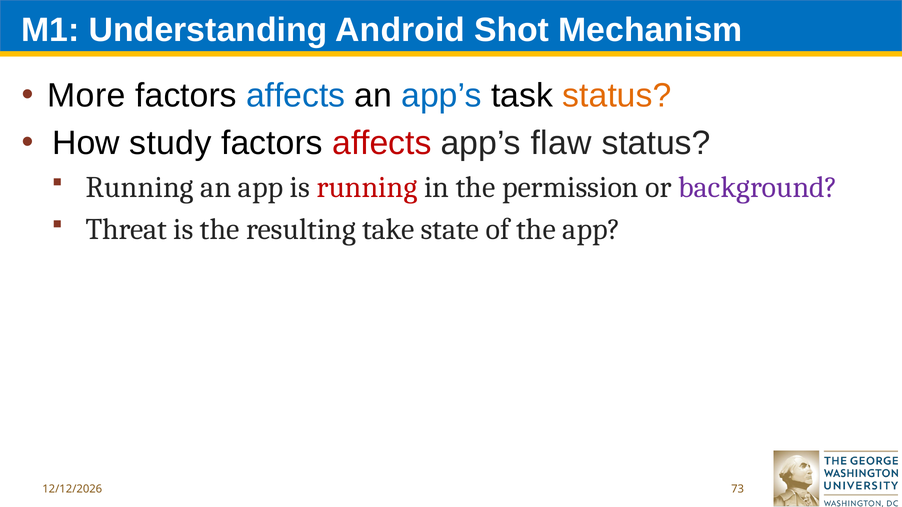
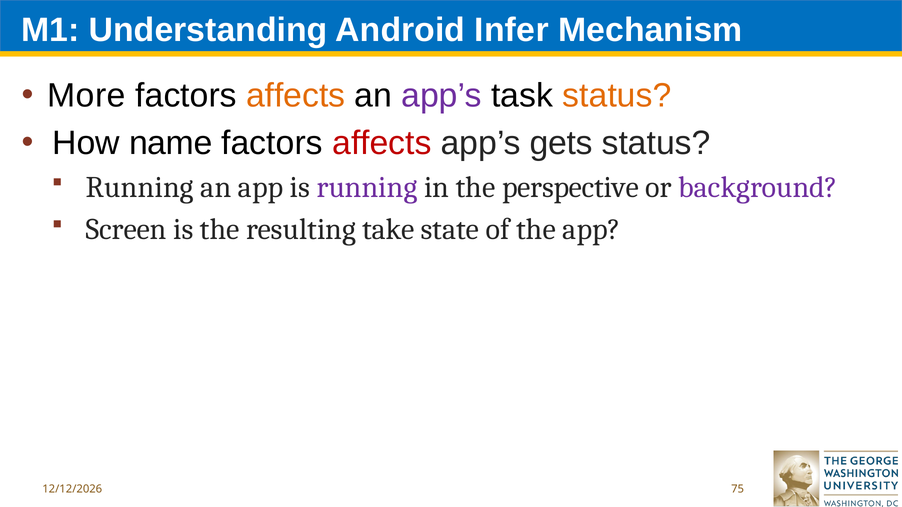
Shot: Shot -> Infer (512, 30)
affects colour: blue -> orange (296, 96)
app’s colour: blue -> purple (442, 96)
study: study -> name (171, 143)
flaw: flaw -> gets (561, 143)
running colour: red -> purple (367, 187)
permission: permission -> perspective (571, 187)
Threat: Threat -> Screen (126, 229)
73: 73 -> 75 (738, 489)
